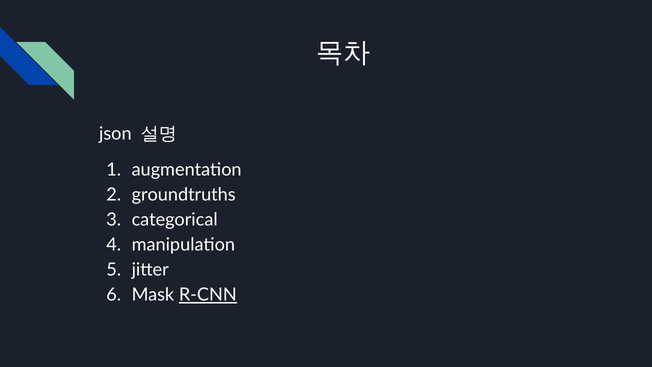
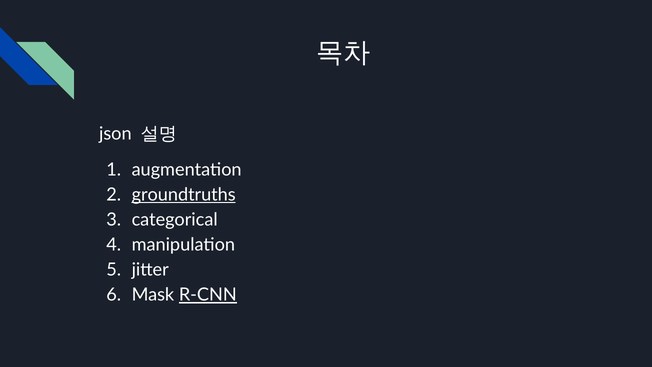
groundtruths underline: none -> present (184, 195)
